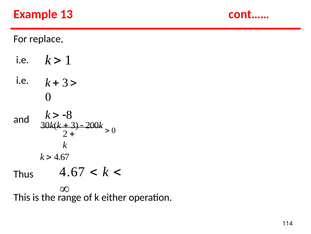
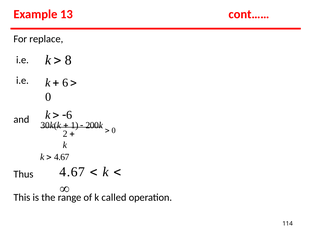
1: 1 -> 8 (68, 60)
3: 3 -> 6 (65, 82)
8: 8 -> 6 (69, 115)
3: 3 -> 1 (75, 125)
either: either -> called (114, 197)
